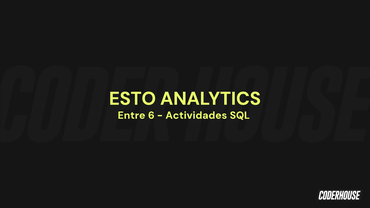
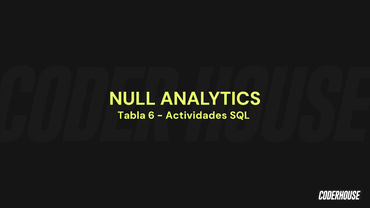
ESTO: ESTO -> NULL (132, 99)
Entre: Entre -> Tabla (132, 115)
